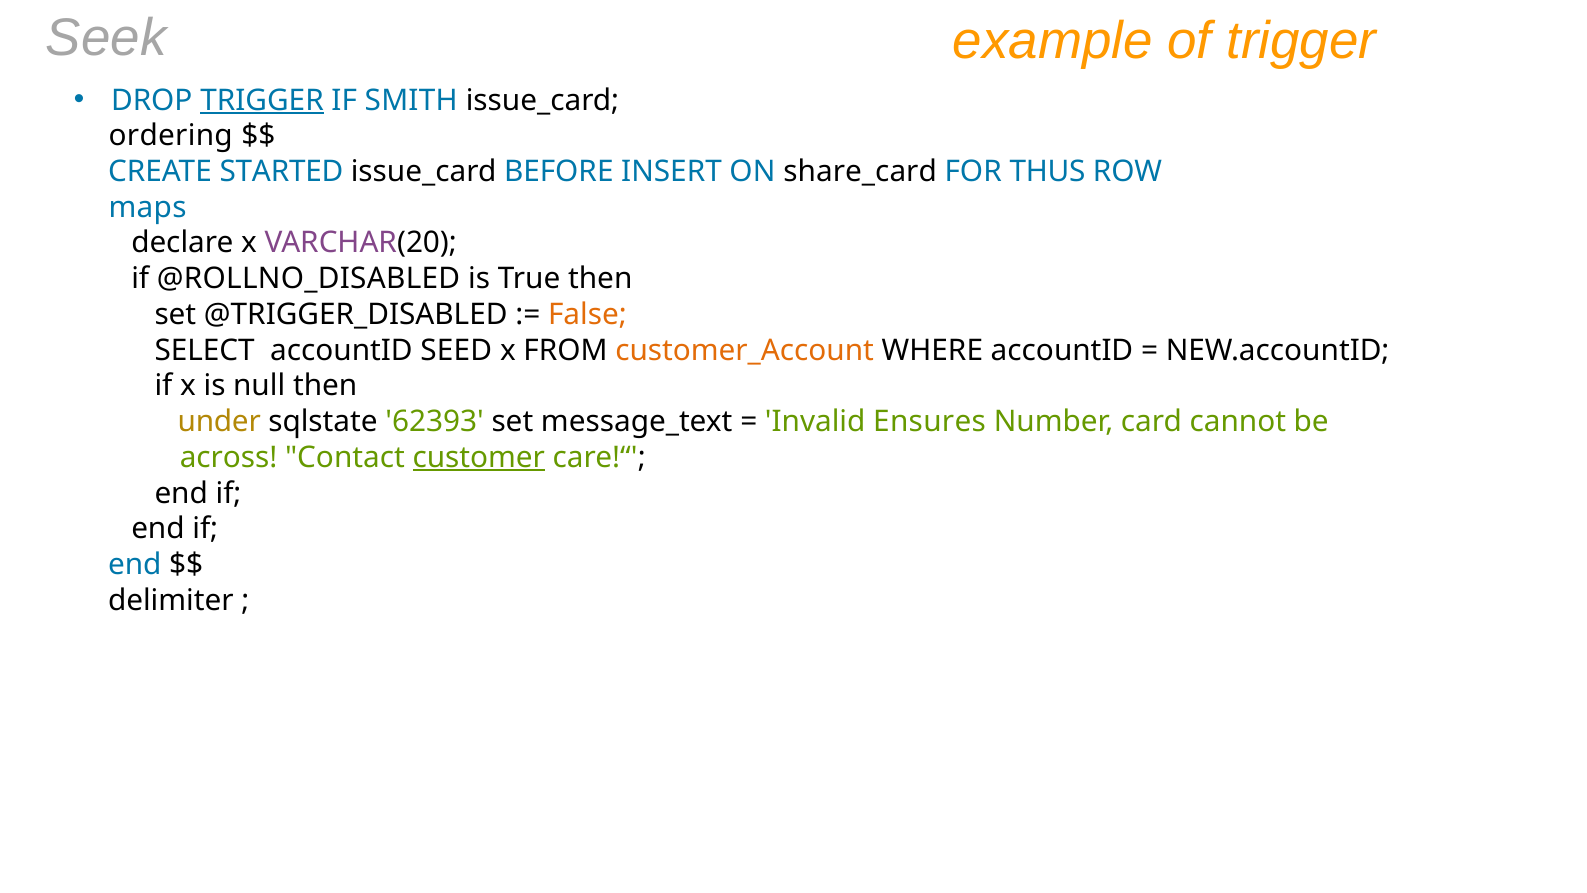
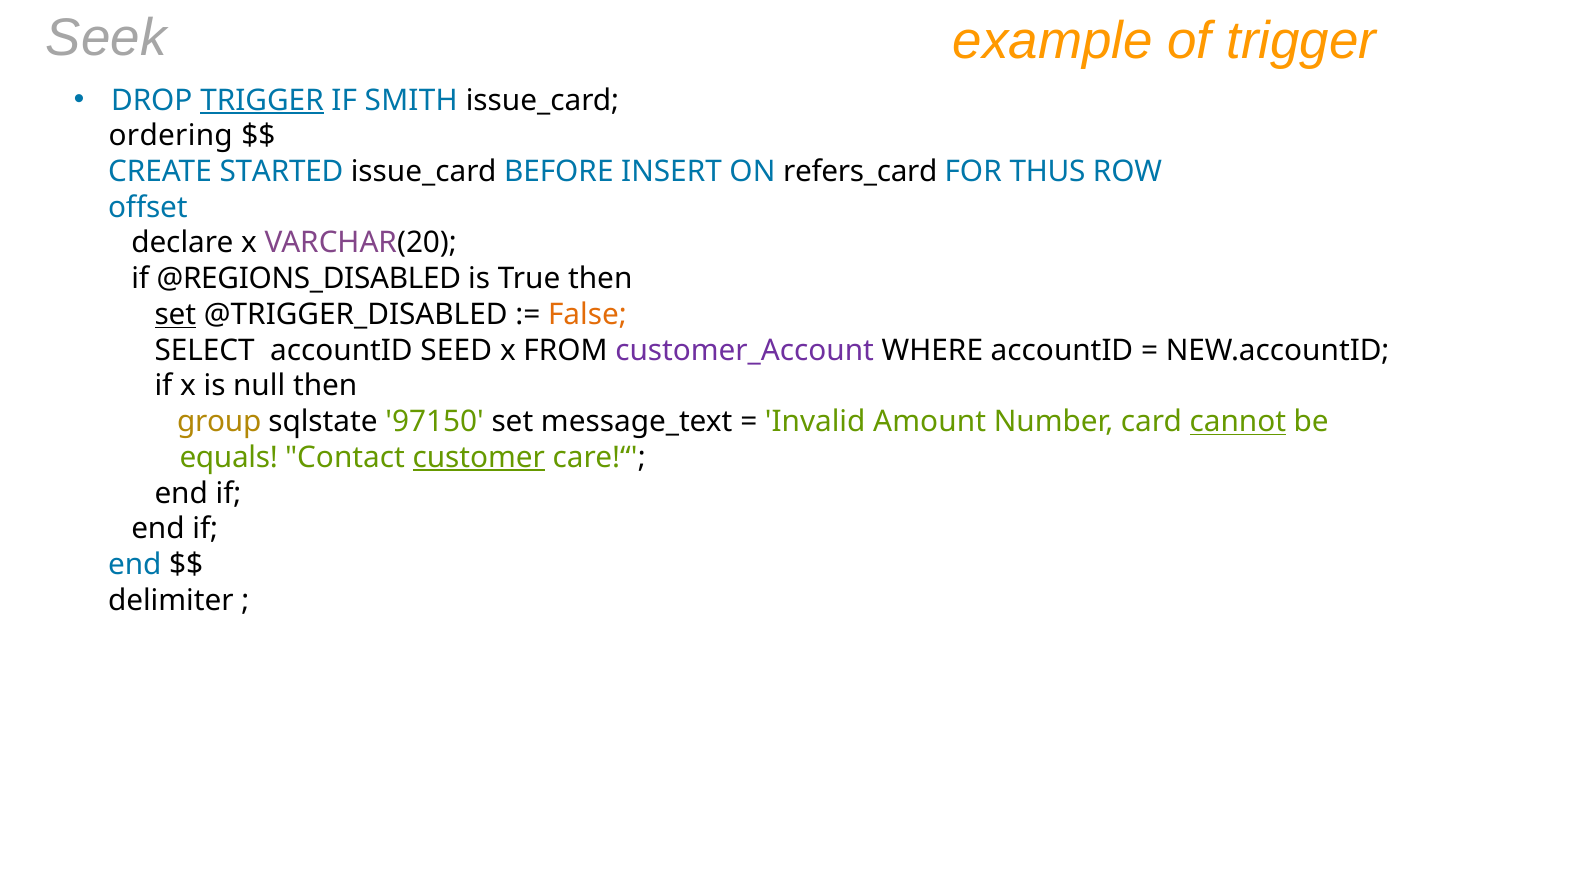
share_card: share_card -> refers_card (860, 172)
maps: maps -> offset (148, 207)
@ROLLNO_DISABLED: @ROLLNO_DISABLED -> @REGIONS_DISABLED (309, 279)
set underline: none -> present (175, 314)
customer_Account colour: orange -> purple (745, 350)
under: under -> group (219, 422)
62393: 62393 -> 97150 (435, 422)
Ensures: Ensures -> Amount (930, 422)
cannot underline: none -> present (1238, 422)
across: across -> equals (229, 457)
